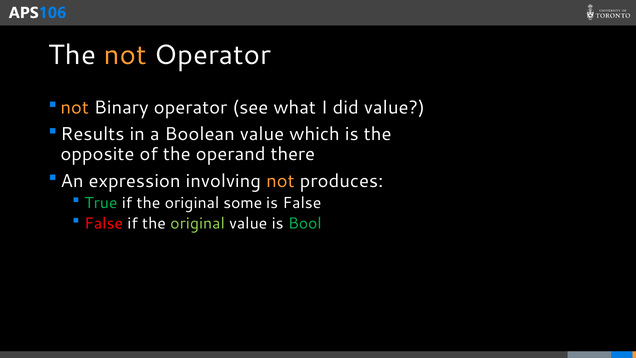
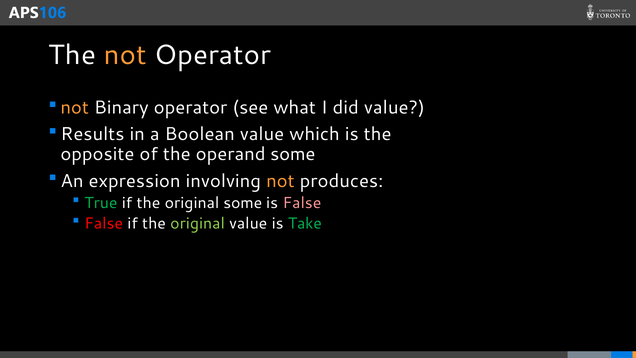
operand there: there -> some (293, 154)
False colour: white -> pink (302, 203)
Bool: Bool -> Take (305, 223)
